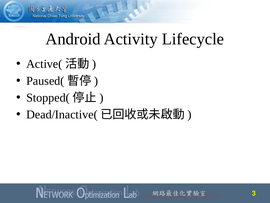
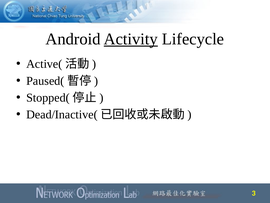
Activity underline: none -> present (131, 39)
